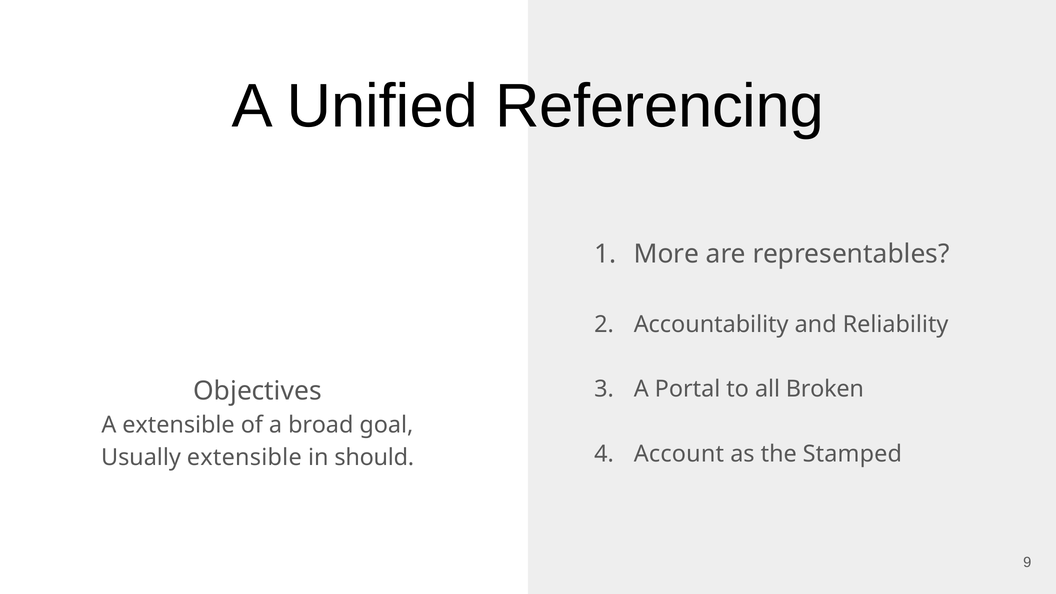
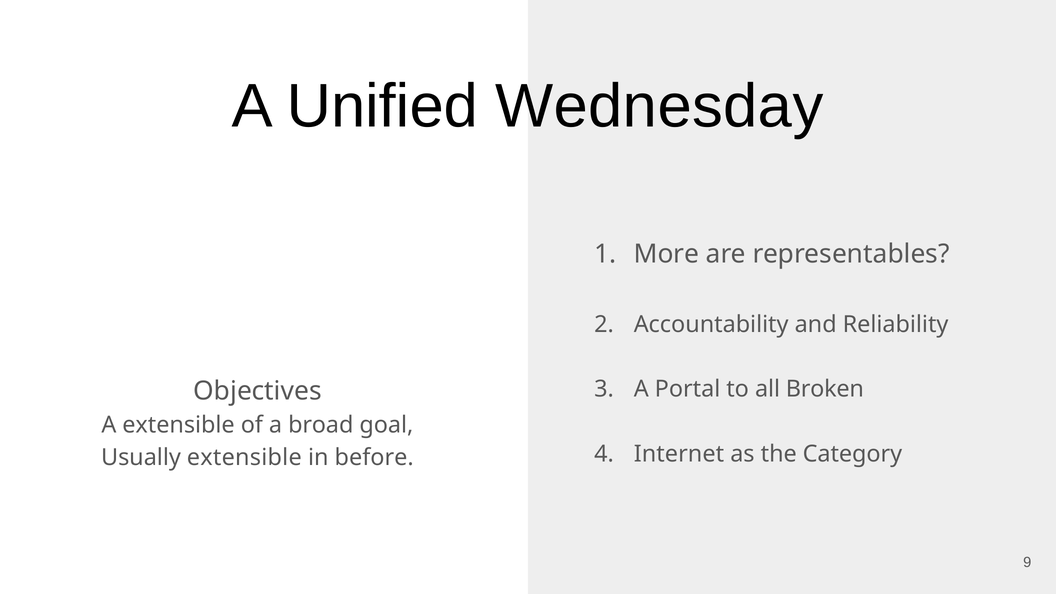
Referencing: Referencing -> Wednesday (659, 106)
Account: Account -> Internet (679, 454)
Stamped: Stamped -> Category (852, 454)
should: should -> before (374, 457)
